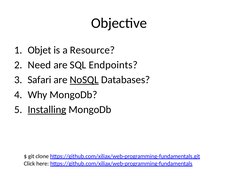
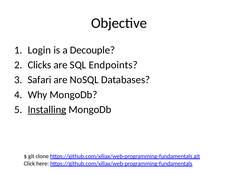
Objet: Objet -> Login (39, 50)
Resource: Resource -> Decouple (92, 50)
Need: Need -> Clicks (39, 65)
NoSQL underline: present -> none (84, 80)
